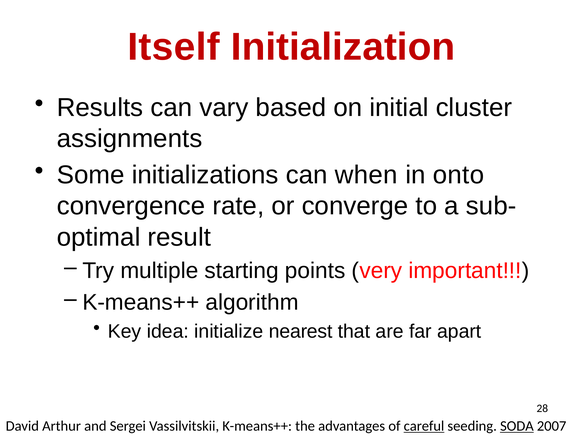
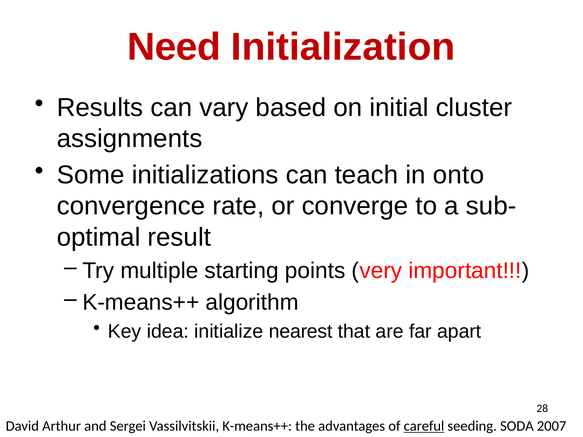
Itself: Itself -> Need (174, 47)
when: when -> teach (366, 175)
SODA underline: present -> none (517, 426)
